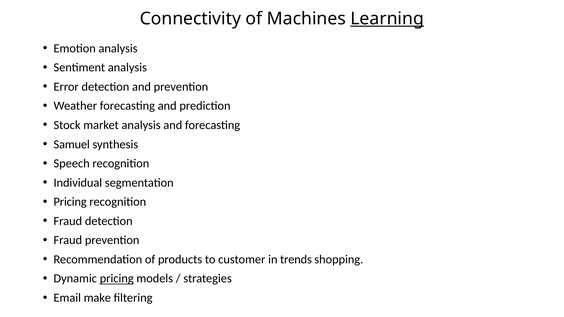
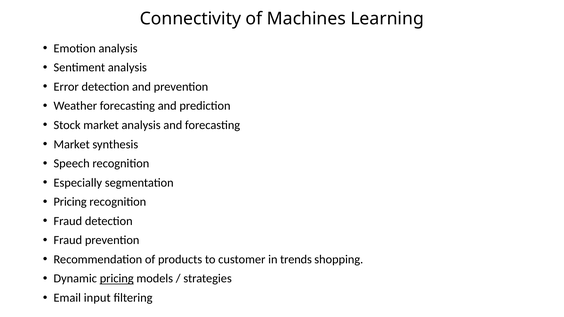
Learning underline: present -> none (387, 19)
Samuel: Samuel -> Market (72, 144)
Individual: Individual -> Especially (78, 183)
make: make -> input (97, 298)
